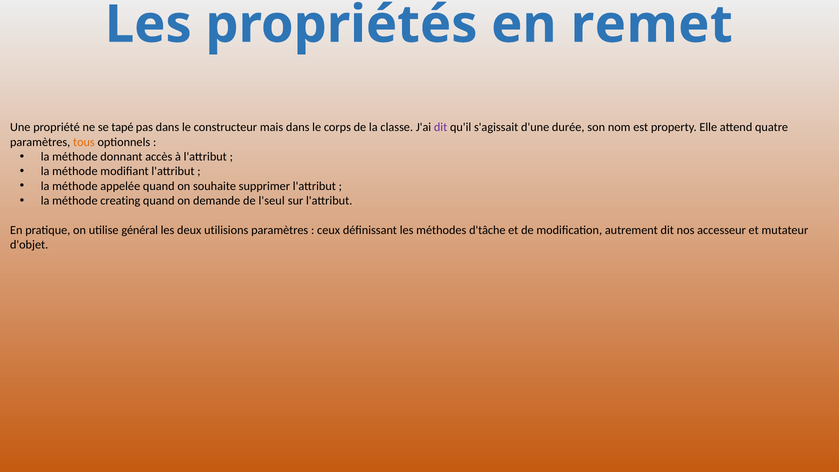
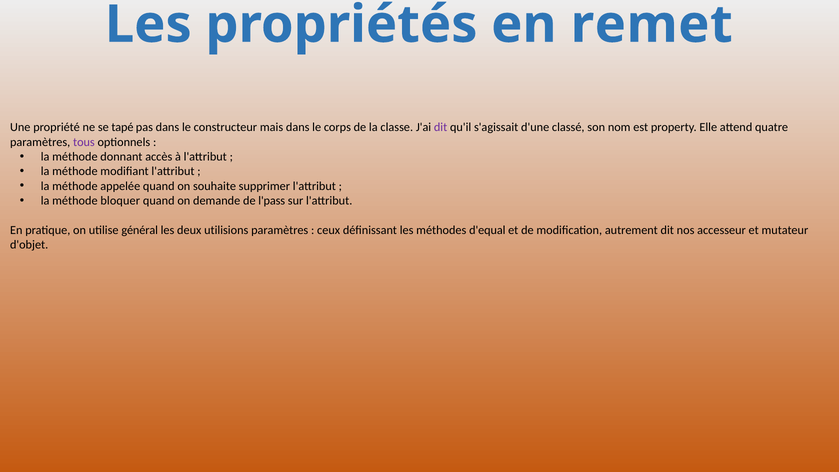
durée: durée -> classé (568, 127)
tous colour: orange -> purple (84, 142)
creating: creating -> bloquer (120, 201)
l'seul: l'seul -> l'pass (272, 201)
d'tâche: d'tâche -> d'equal (487, 230)
